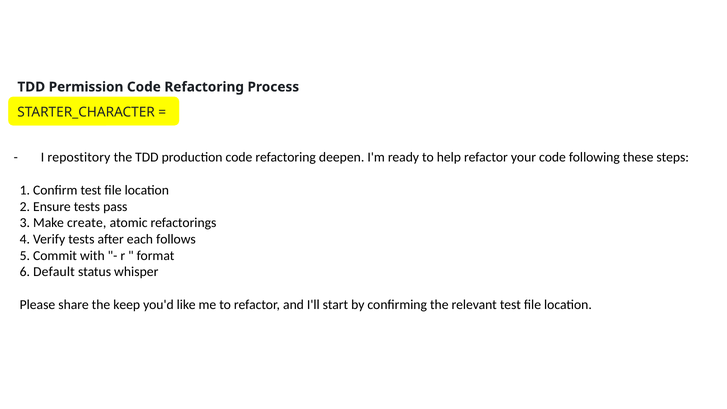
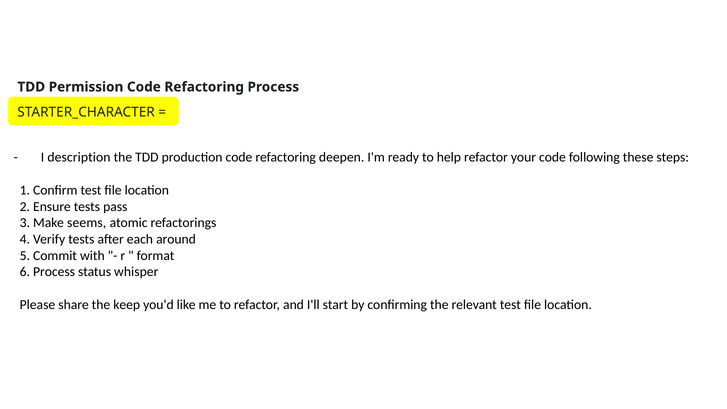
repostitory: repostitory -> description (79, 157)
create: create -> seems (87, 223)
follows: follows -> around (176, 239)
6 Default: Default -> Process (54, 272)
